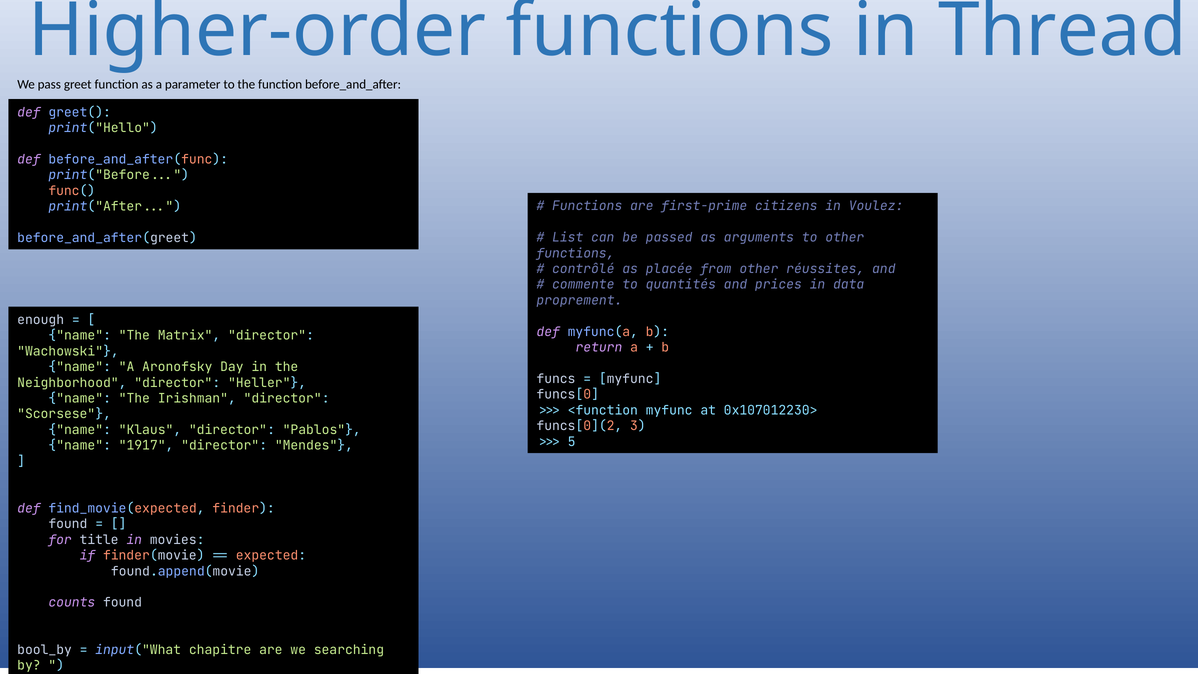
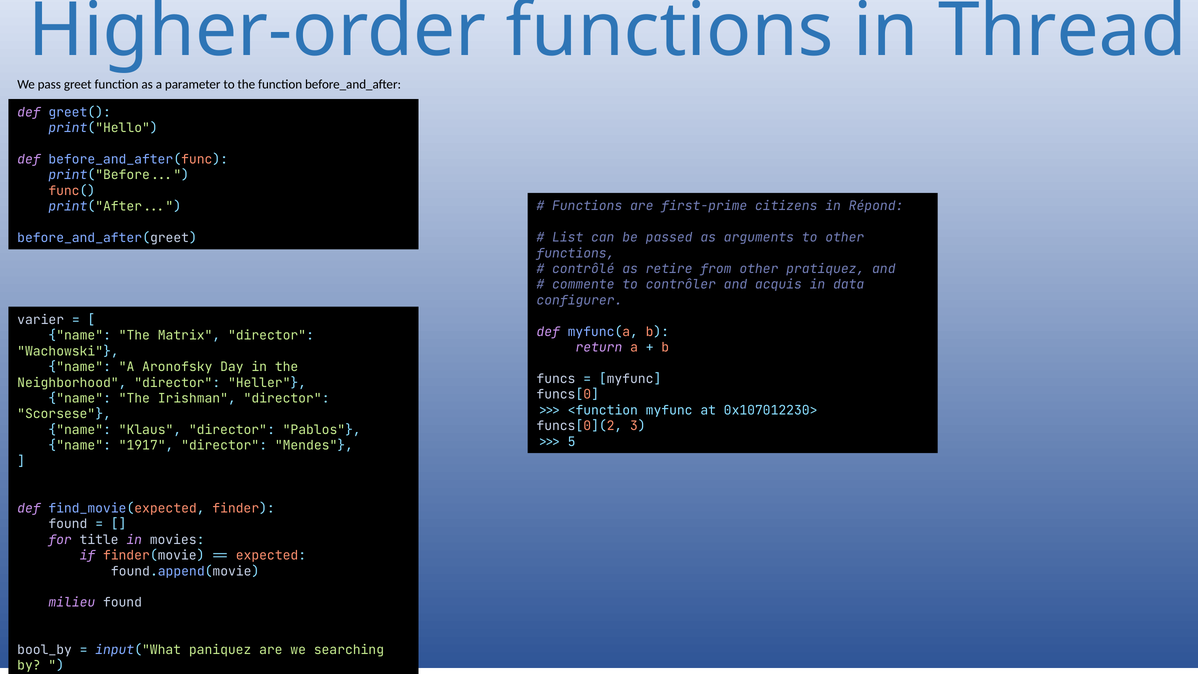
Voulez: Voulez -> Répond (876, 206)
placée: placée -> retire (669, 269)
réussites: réussites -> pratiquez (825, 269)
quantités: quantités -> contrôler (681, 285)
prices: prices -> acquis (778, 285)
proprement: proprement -> configurer (579, 300)
enough: enough -> varier (41, 320)
counts: counts -> milieu (72, 603)
chapitre: chapitre -> paniquez (220, 650)
